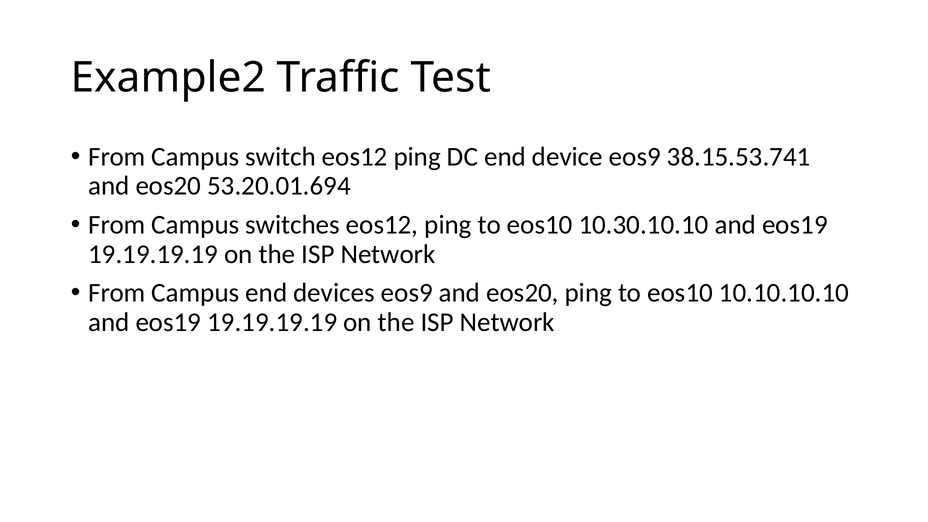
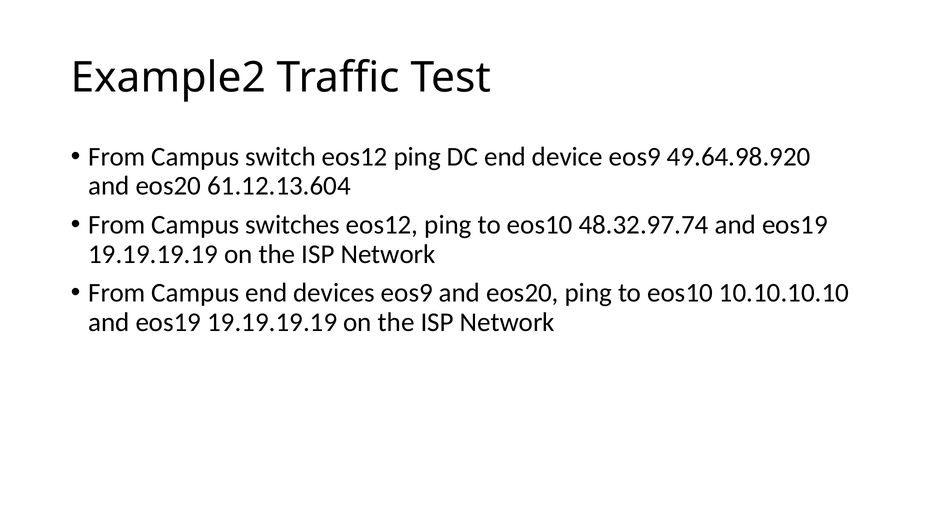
38.15.53.741: 38.15.53.741 -> 49.64.98.920 (739, 157)
53.20.01.694: 53.20.01.694 -> 61.12.13.604 (279, 186)
10.30.10.10: 10.30.10.10 -> 48.32.97.74 (644, 225)
